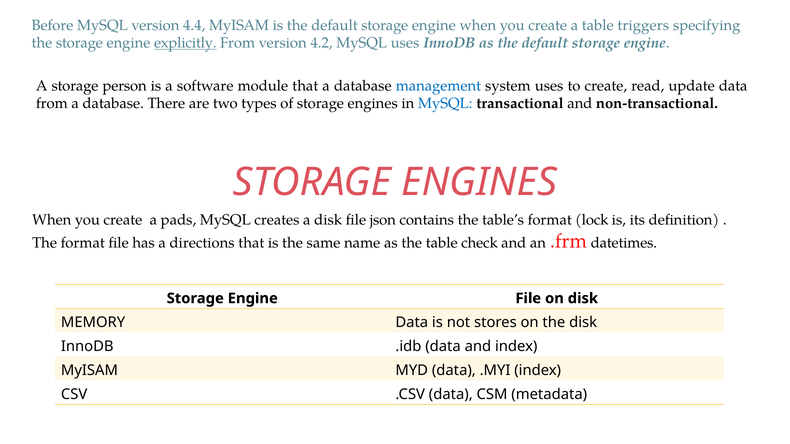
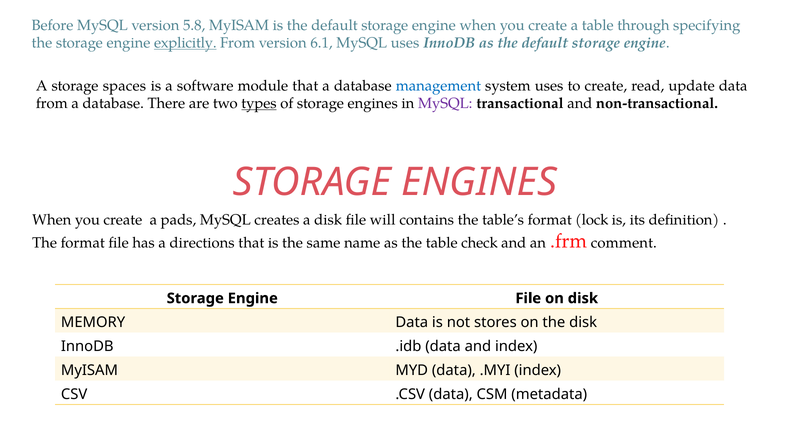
4.4: 4.4 -> 5.8 (194, 25)
triggers: triggers -> through (643, 25)
4.2: 4.2 -> 6.1 (322, 43)
person: person -> spaces (124, 86)
types underline: none -> present (259, 103)
MySQL colour: blue -> purple (445, 103)
json: json -> will (383, 220)
datetimes: datetimes -> comment (624, 243)
